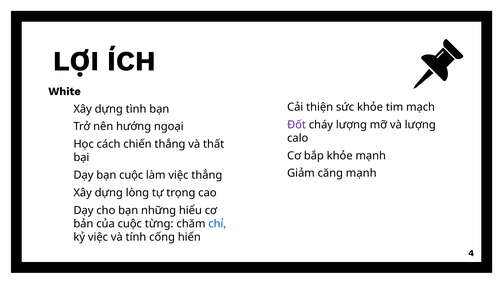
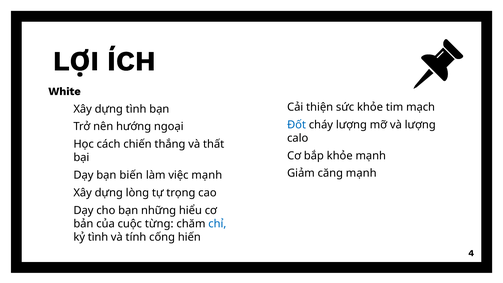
Đốt colour: purple -> blue (297, 125)
bạn cuộc: cuộc -> biến (131, 175)
việc thẳng: thẳng -> mạnh (207, 175)
kỷ việc: việc -> tình (98, 237)
